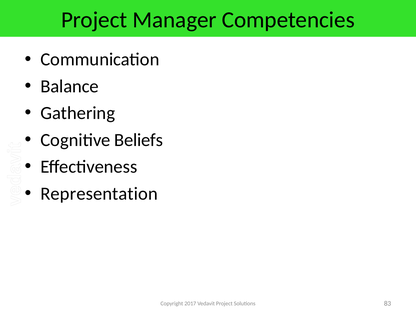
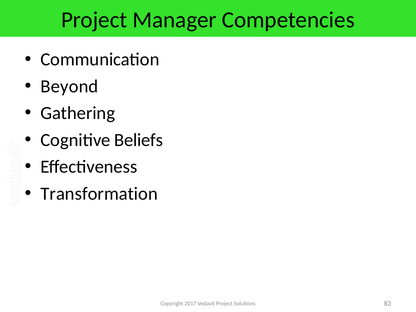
Balance: Balance -> Beyond (69, 86)
Representation: Representation -> Transformation (99, 194)
